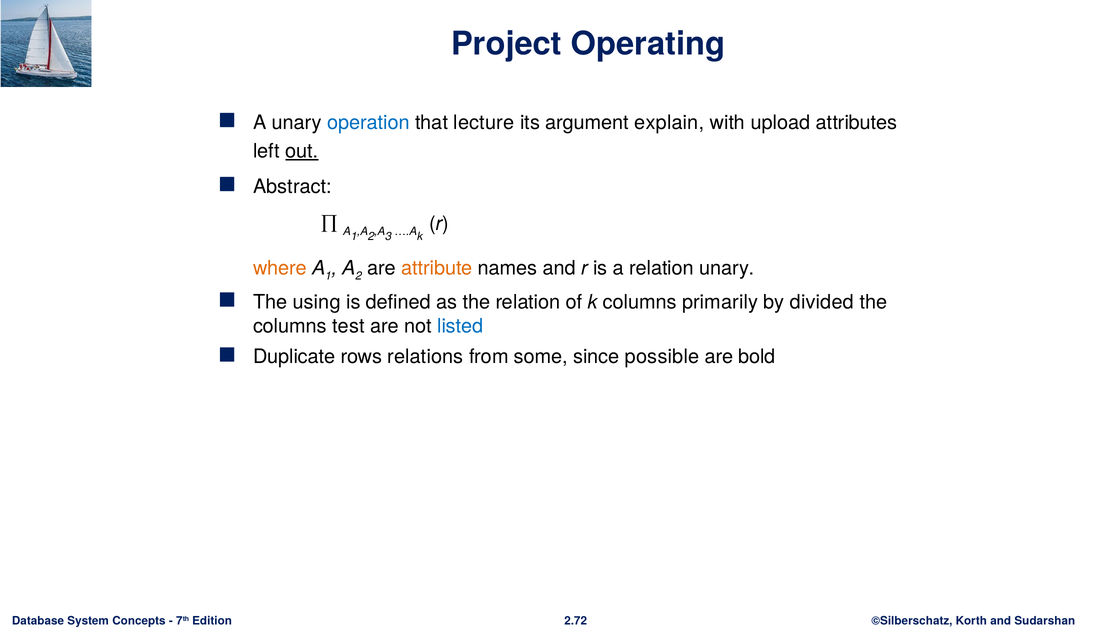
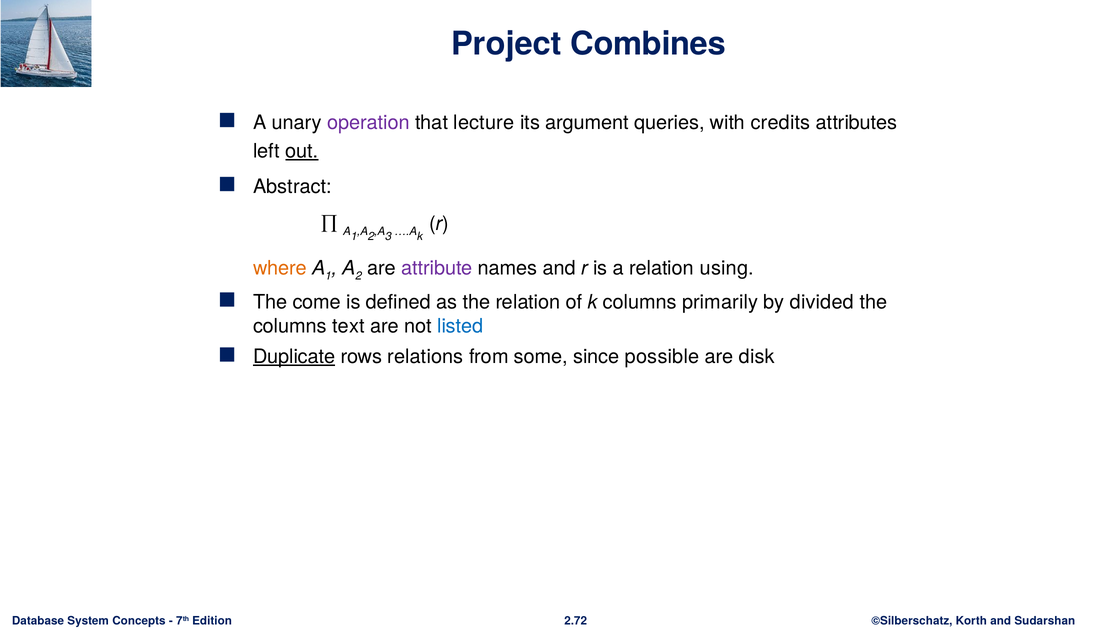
Operating: Operating -> Combines (648, 44)
operation colour: blue -> purple (368, 123)
explain: explain -> queries (669, 123)
upload: upload -> credits (780, 123)
attribute colour: orange -> purple (437, 268)
relation unary: unary -> using (727, 268)
using: using -> come (317, 302)
test: test -> text (348, 326)
Duplicate underline: none -> present (294, 356)
bold: bold -> disk (757, 356)
